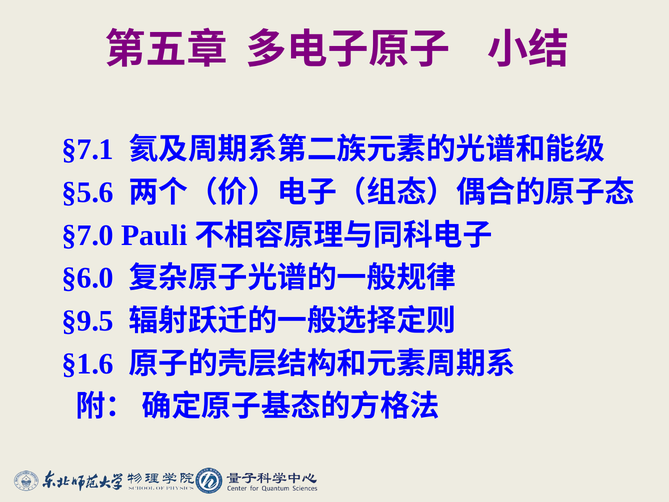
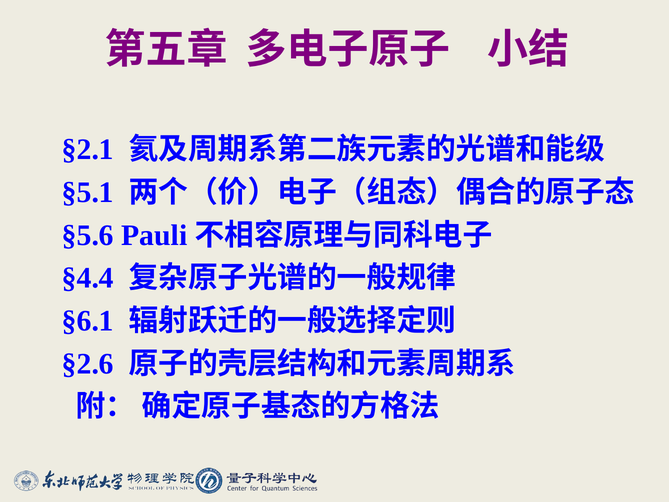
§7.1: §7.1 -> §2.1 (88, 149)
§5.6: §5.6 -> §5.1 (88, 192)
§7.0: §7.0 -> §5.6 (88, 235)
§6.0: §6.0 -> §4.4 (88, 278)
§9.5: §9.5 -> §6.1 (88, 321)
§1.6: §1.6 -> §2.6 (88, 364)
